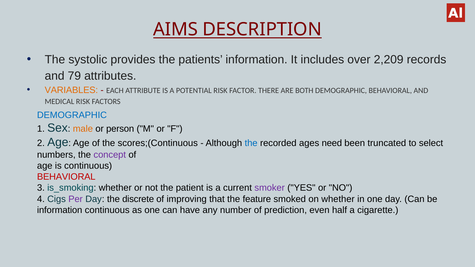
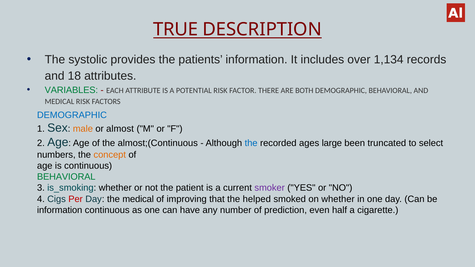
AIMS: AIMS -> TRUE (176, 29)
2,209: 2,209 -> 1,134 (389, 60)
79: 79 -> 18 (74, 76)
VARIABLES colour: orange -> green (71, 90)
person: person -> almost (120, 129)
scores;(Continuous: scores;(Continuous -> almost;(Continuous (158, 143)
need: need -> large (332, 143)
concept colour: purple -> orange (110, 155)
BEHAVIORAL colour: red -> green (66, 177)
Per colour: purple -> red (76, 199)
the discrete: discrete -> medical (138, 199)
feature: feature -> helped (257, 199)
